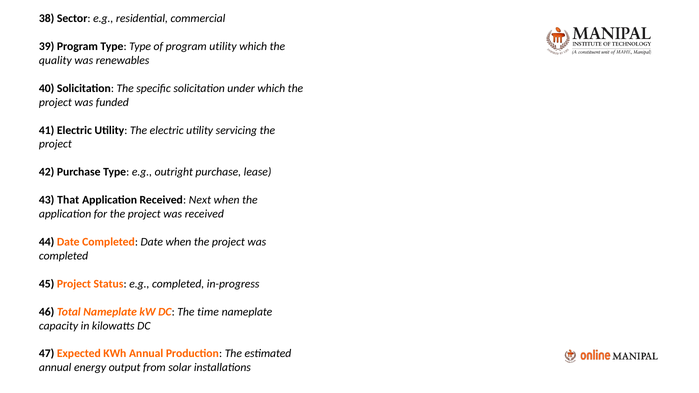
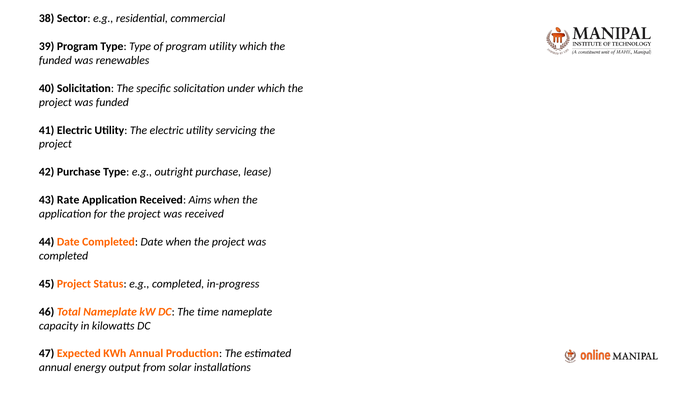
quality: quality -> funded (55, 60)
That: That -> Rate (68, 200)
Next: Next -> Aims (200, 200)
